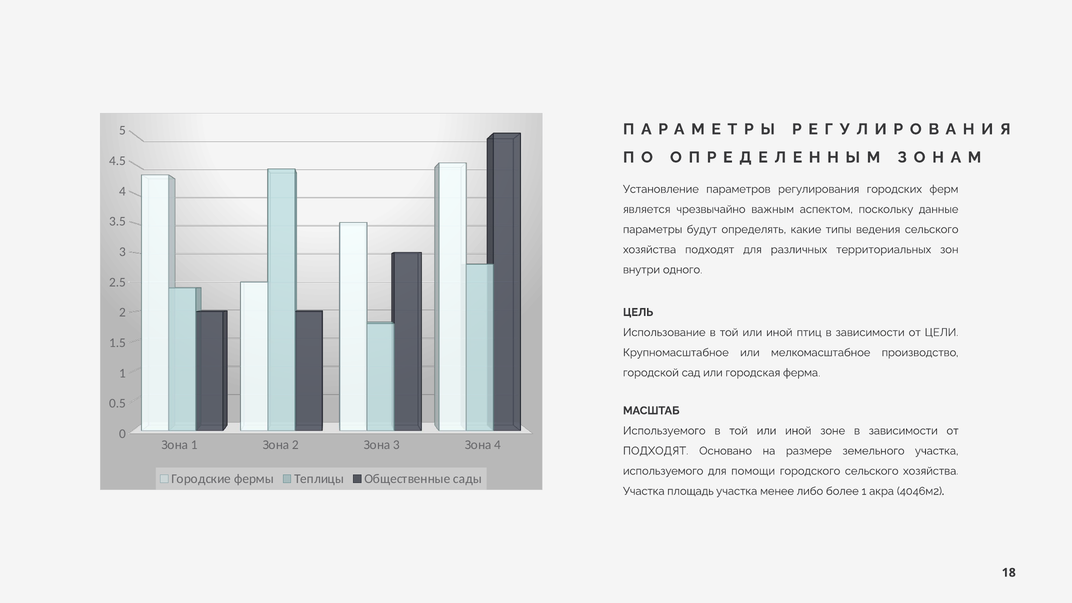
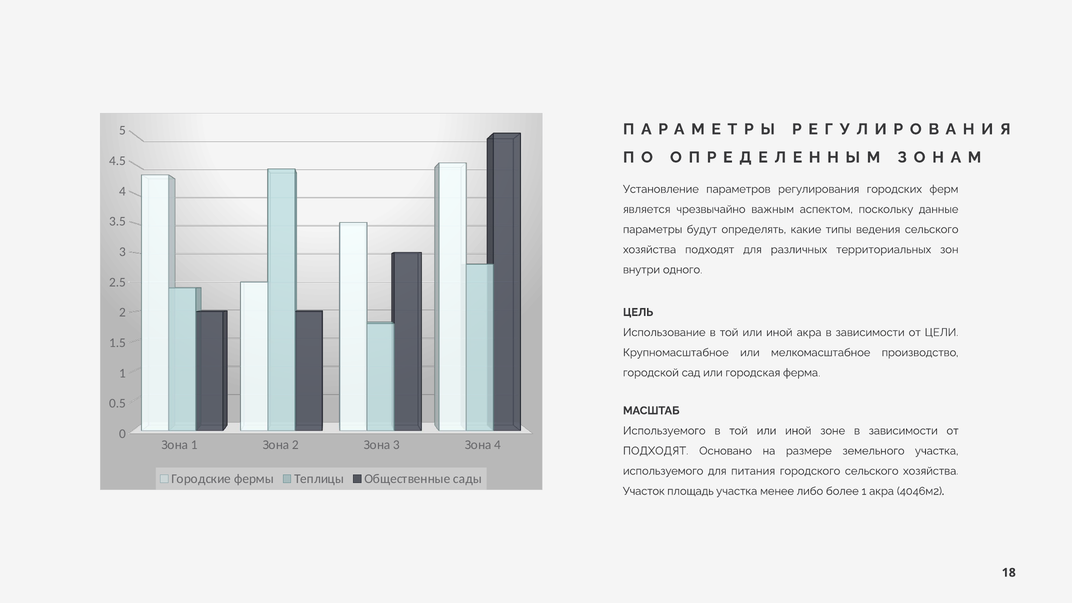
иной птиц: птиц -> акра (809, 332)
помощи: помощи -> питания (753, 471)
Участка: Участка -> Участок (644, 491)
